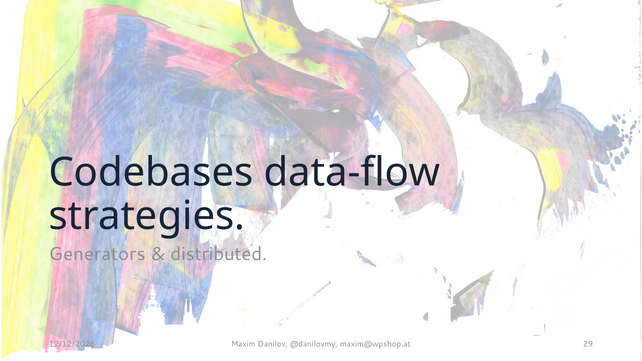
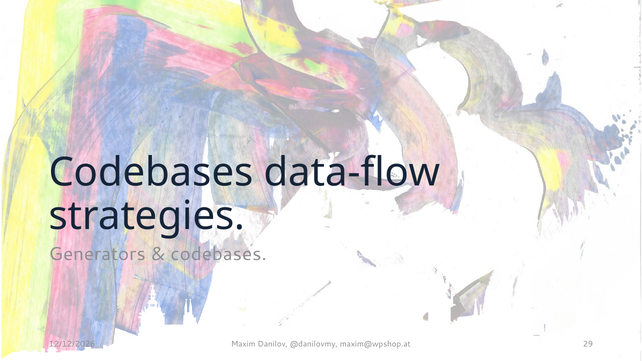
distributed: distributed -> codebases (219, 254)
